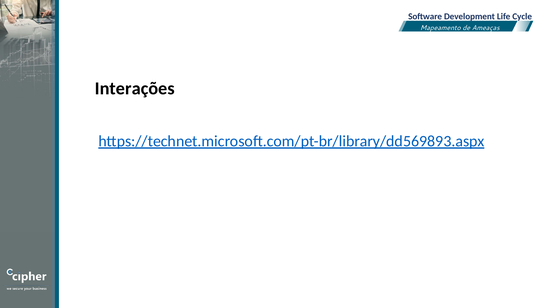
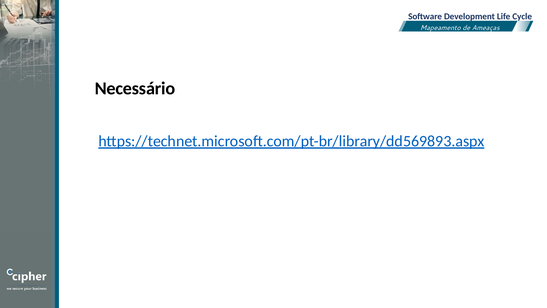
Interações: Interações -> Necessário (135, 88)
